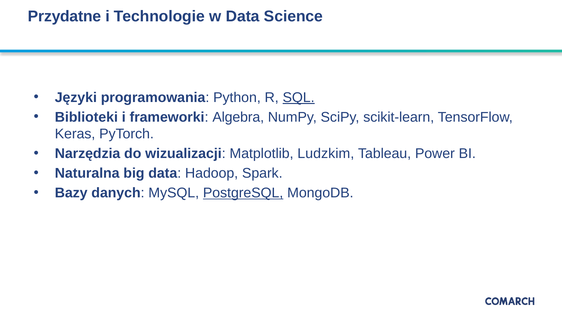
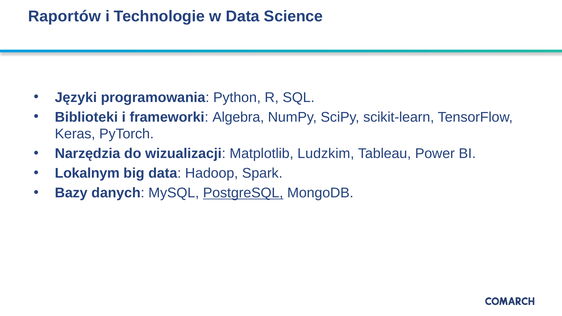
Przydatne: Przydatne -> Raportów (64, 16)
SQL underline: present -> none (299, 97)
Naturalna: Naturalna -> Lokalnym (87, 173)
